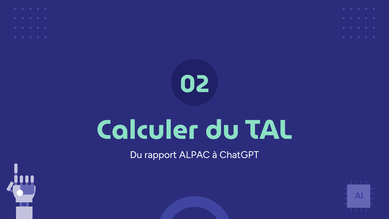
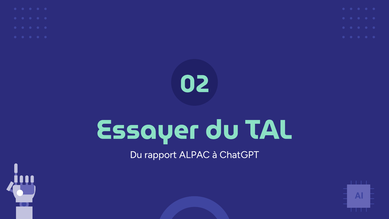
Calculer: Calculer -> Essayer (148, 130)
